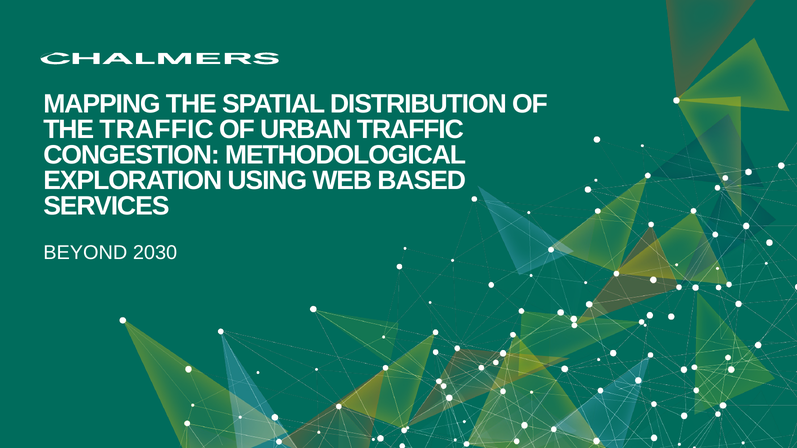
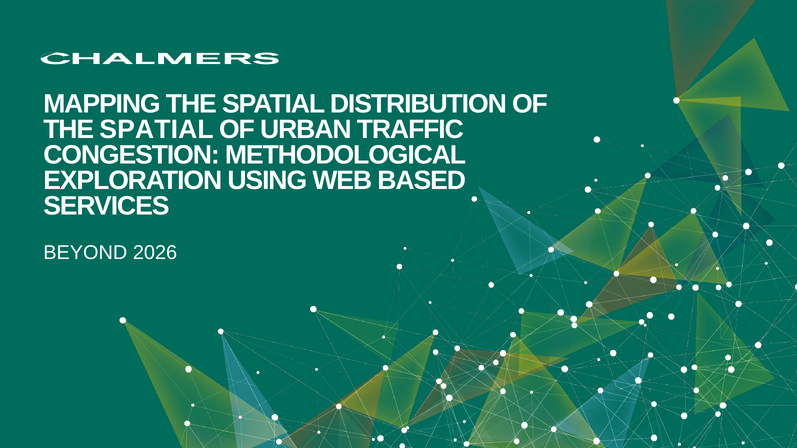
TRAFFIC: TRAFFIC -> SPATIAL (157, 129)
2030: 2030 -> 2026 (155, 253)
